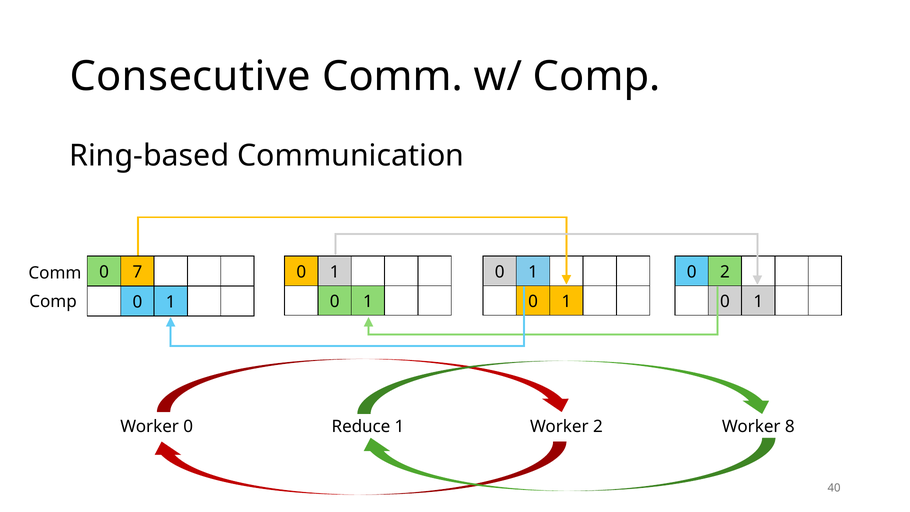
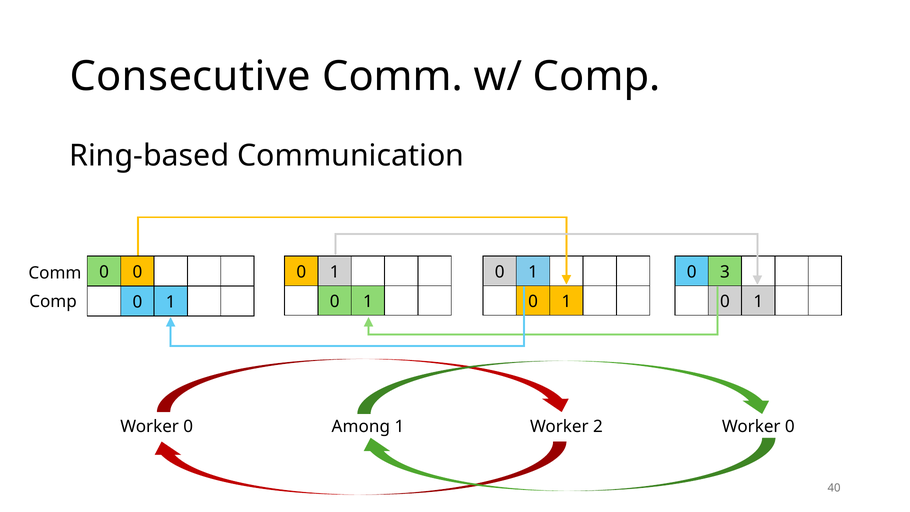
7: 7 -> 0 (137, 272)
0 2: 2 -> 3 (725, 272)
Reduce: Reduce -> Among (361, 427)
8: 8 -> 0 (790, 427)
